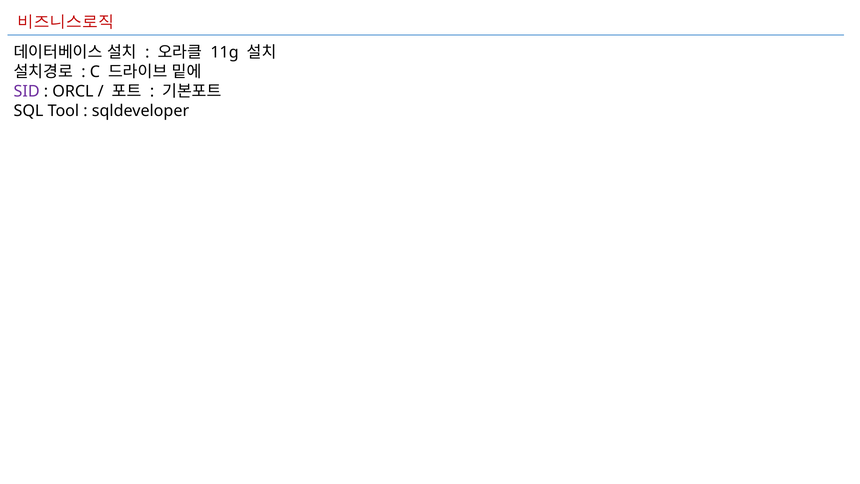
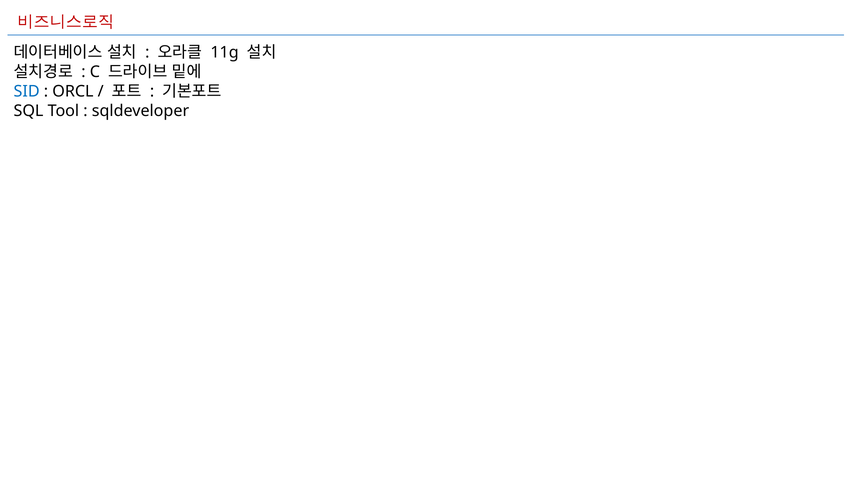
SID colour: purple -> blue (27, 91)
